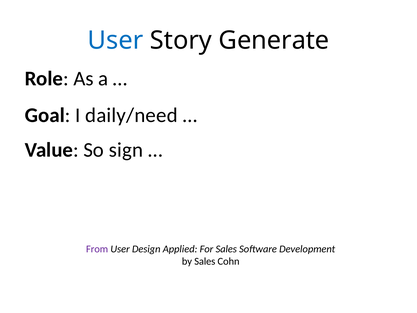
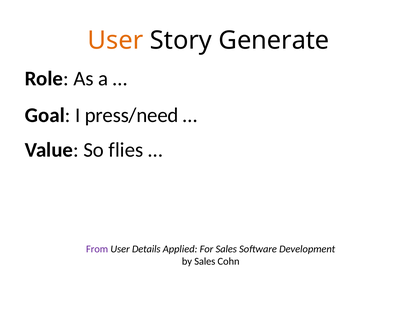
User colour: blue -> orange (115, 40)
daily/need: daily/need -> press/need (132, 115)
sign: sign -> flies (126, 150)
Design: Design -> Details (146, 249)
